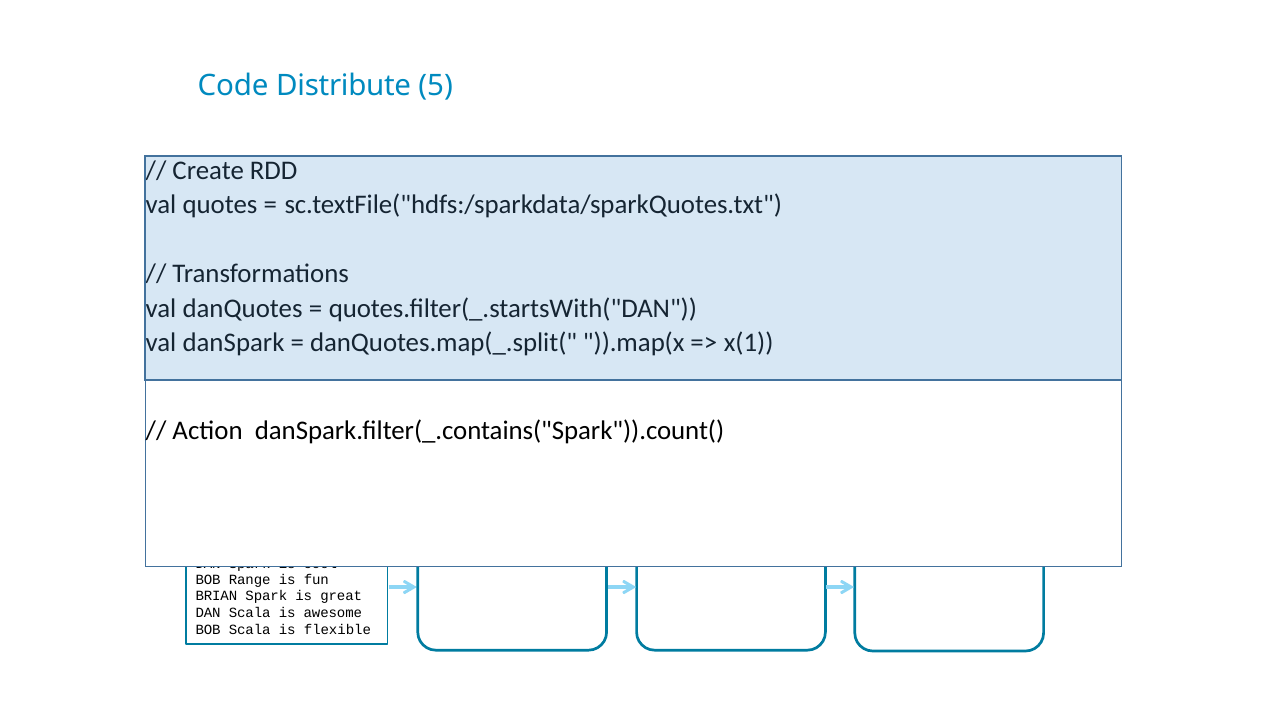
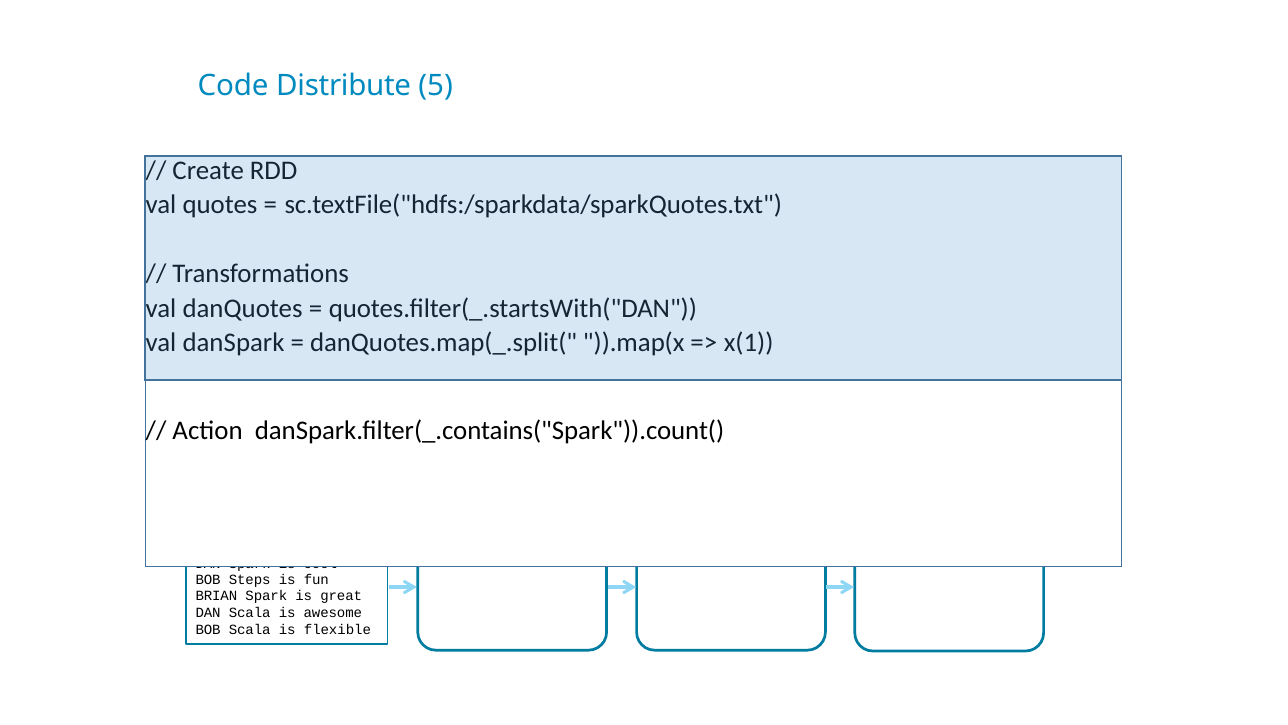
Range: Range -> Steps (250, 579)
